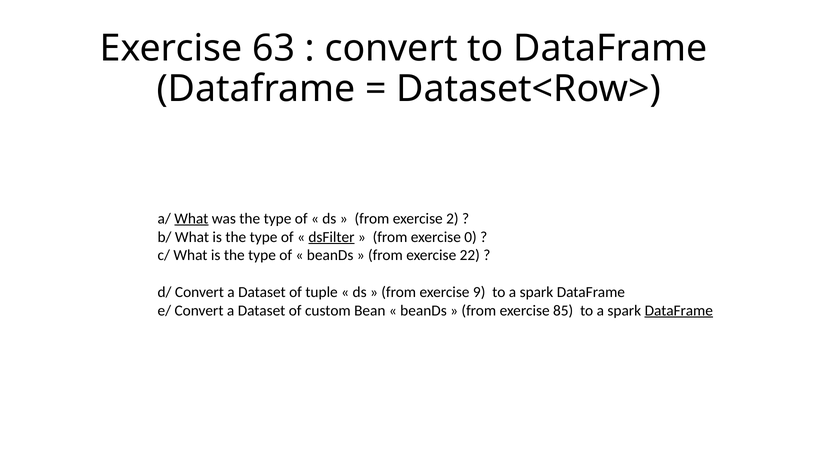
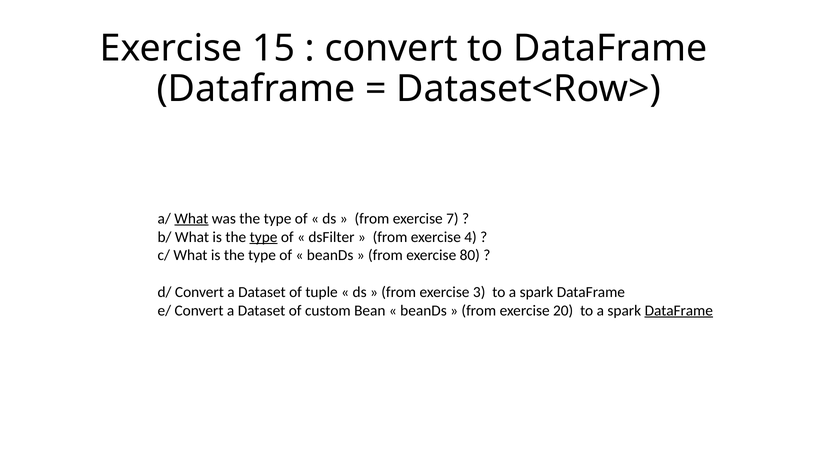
63: 63 -> 15 (274, 48)
2: 2 -> 7 (452, 219)
type underline: none -> present (264, 237)
dsFilter underline: present -> none (331, 237)
0: 0 -> 4 (470, 237)
22: 22 -> 80 (470, 255)
9: 9 -> 3 (479, 292)
85: 85 -> 20 (563, 311)
